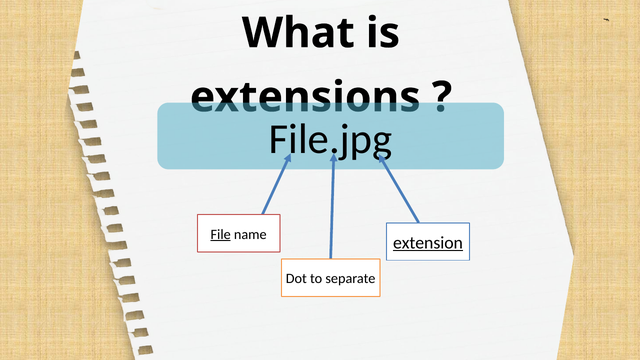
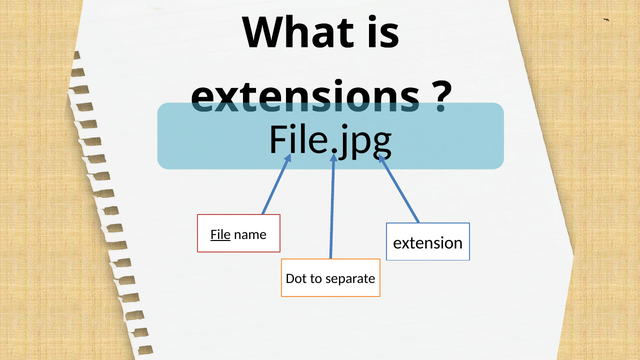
extension underline: present -> none (428, 243)
